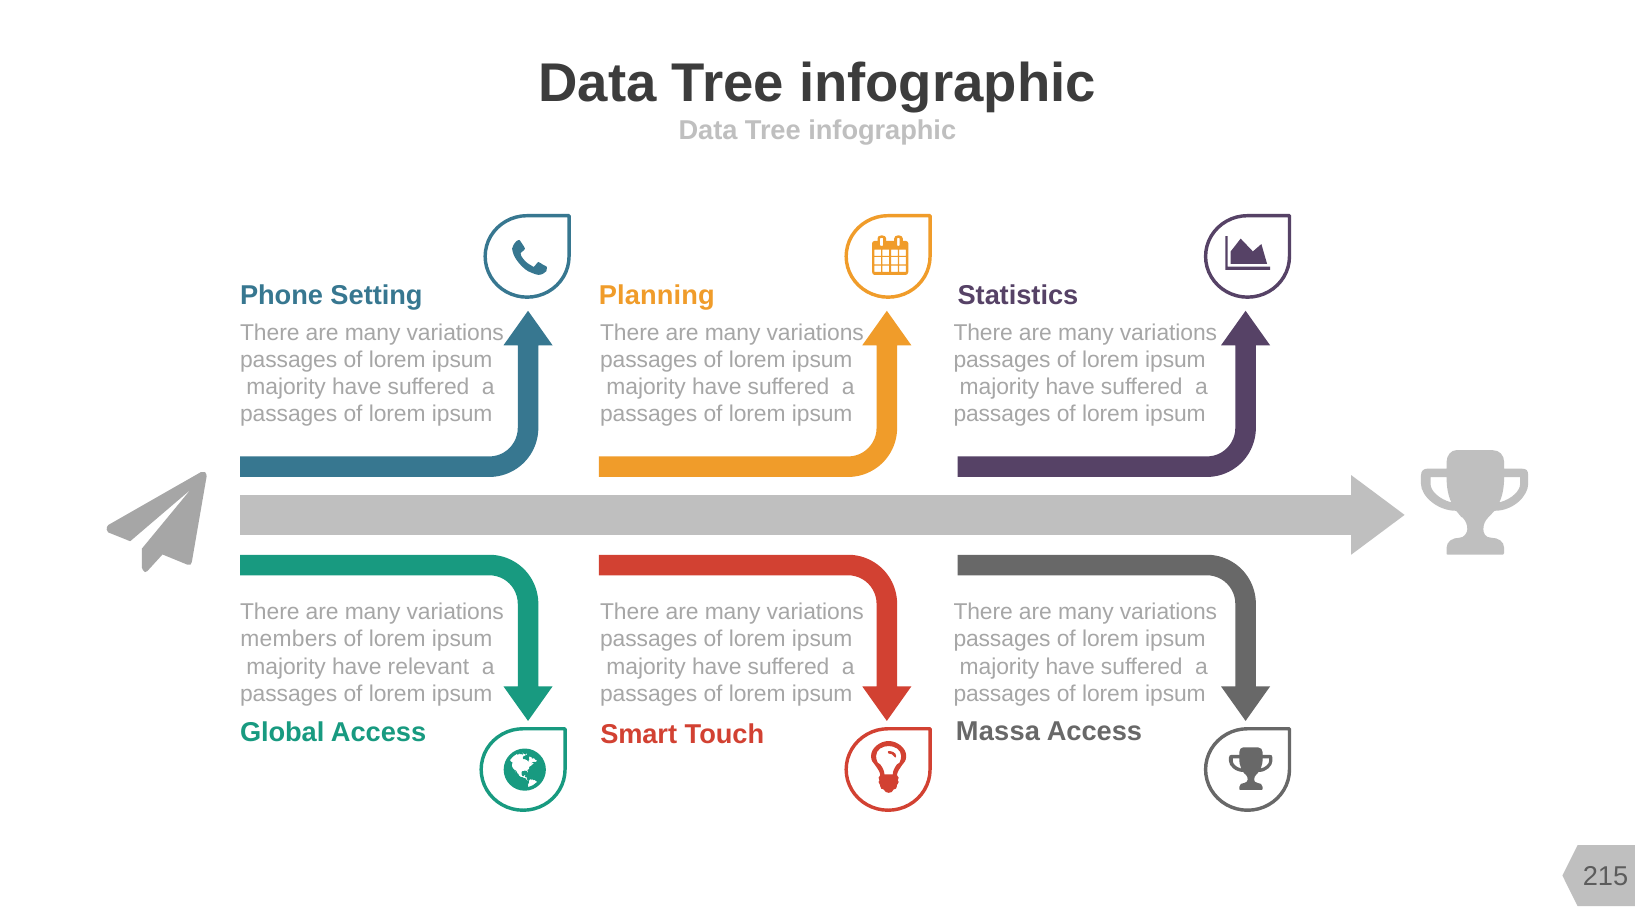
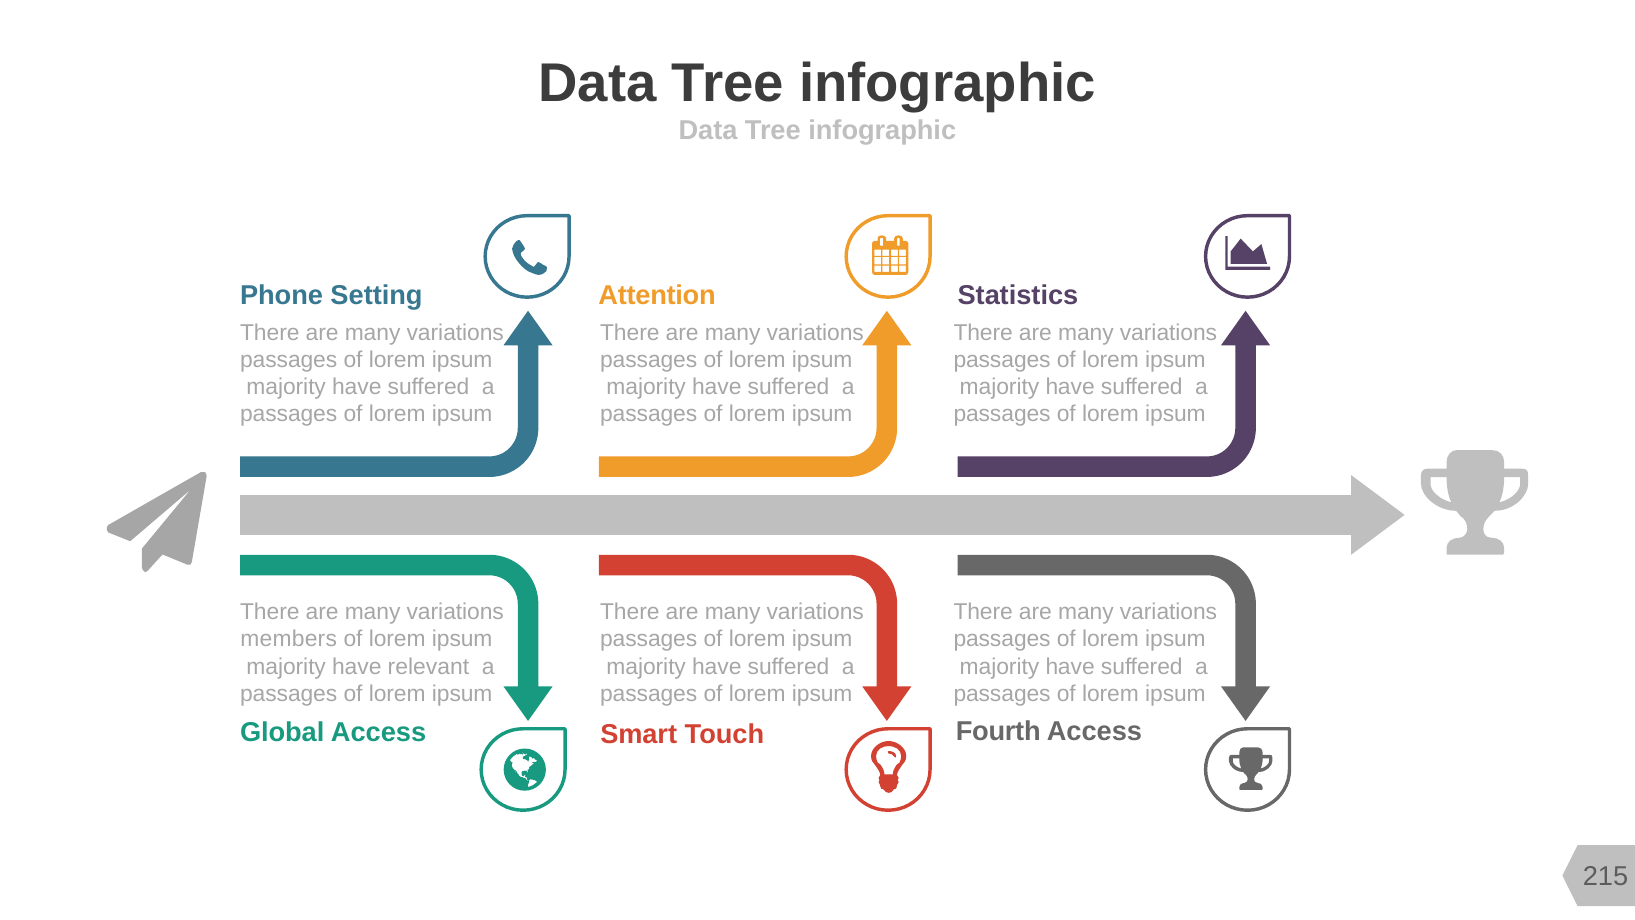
Planning: Planning -> Attention (657, 296)
Massa: Massa -> Fourth (998, 731)
